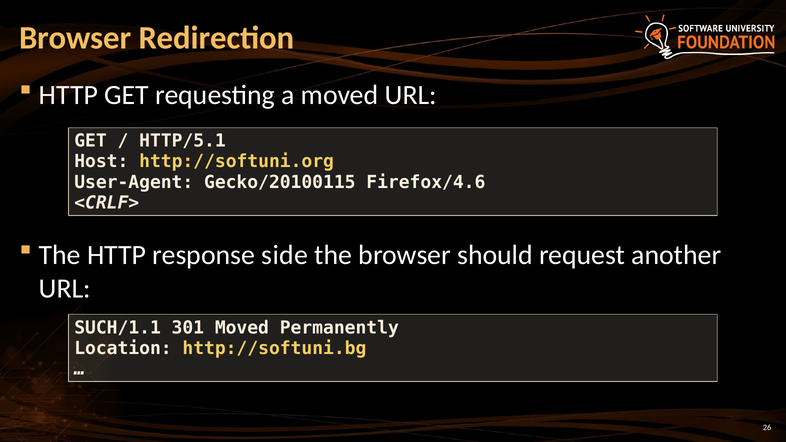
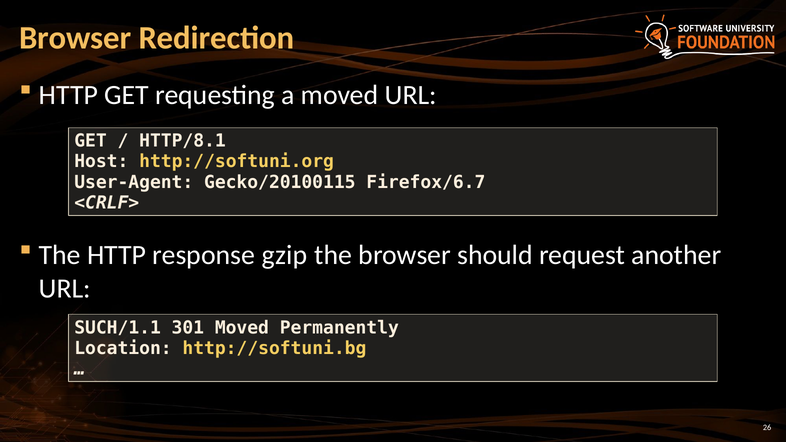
HTTP/5.1: HTTP/5.1 -> HTTP/8.1 (182, 141)
Firefox/4.6: Firefox/4.6 -> Firefox/6.7 (426, 182)
side: side -> gzip (285, 255)
